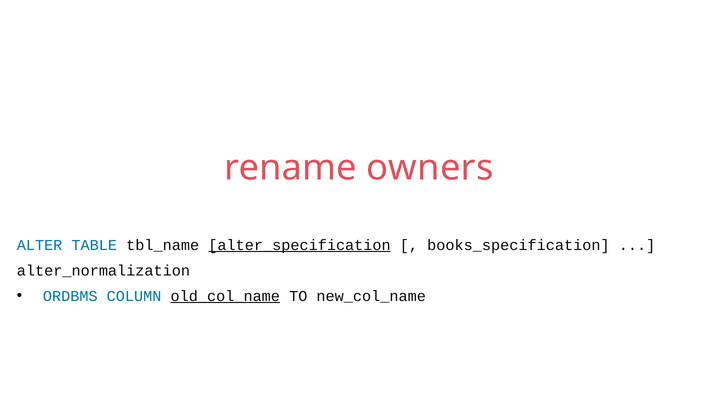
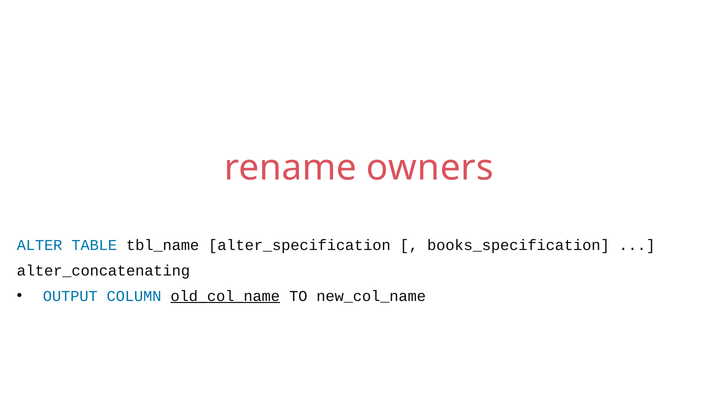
alter_specification underline: present -> none (300, 245)
alter_normalization: alter_normalization -> alter_concatenating (103, 271)
ORDBMS: ORDBMS -> OUTPUT (70, 296)
